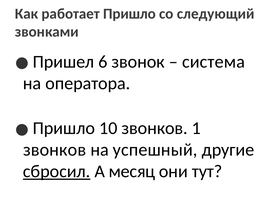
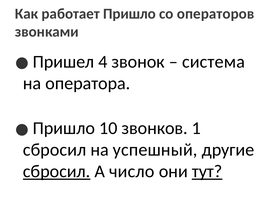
следующий: следующий -> операторов (216, 14)
6: 6 -> 4 (103, 62)
звонков: звонков -> сбросил (55, 150)
месяц: месяц -> число (132, 172)
тут underline: none -> present (207, 172)
